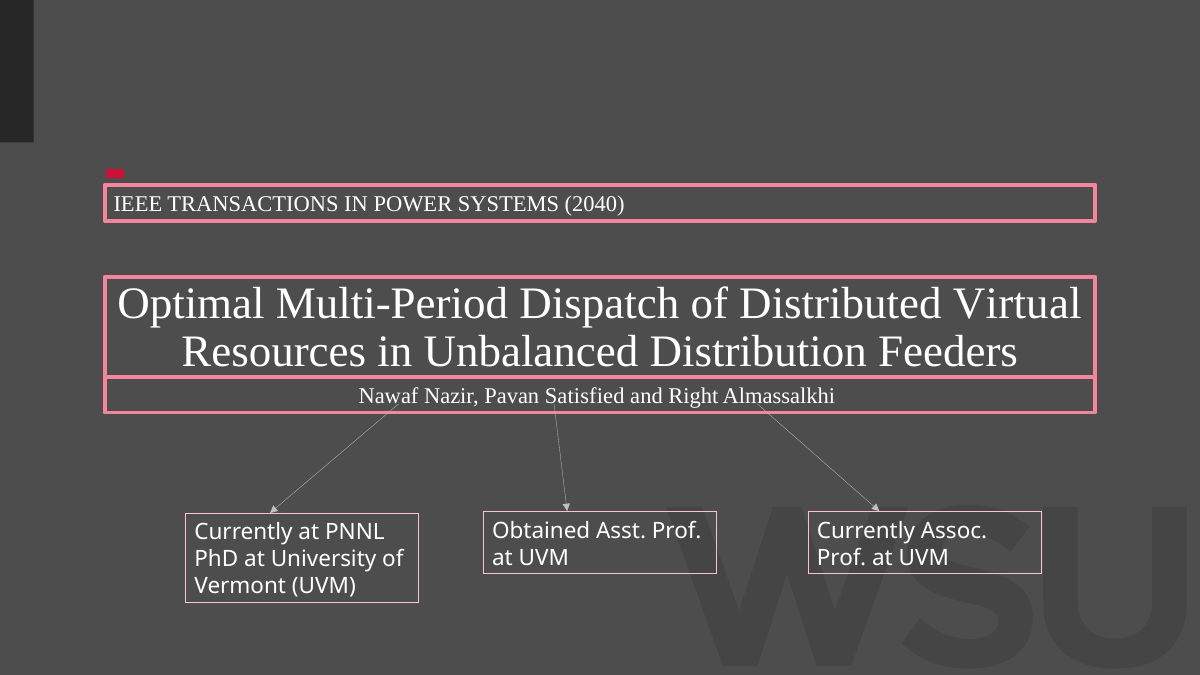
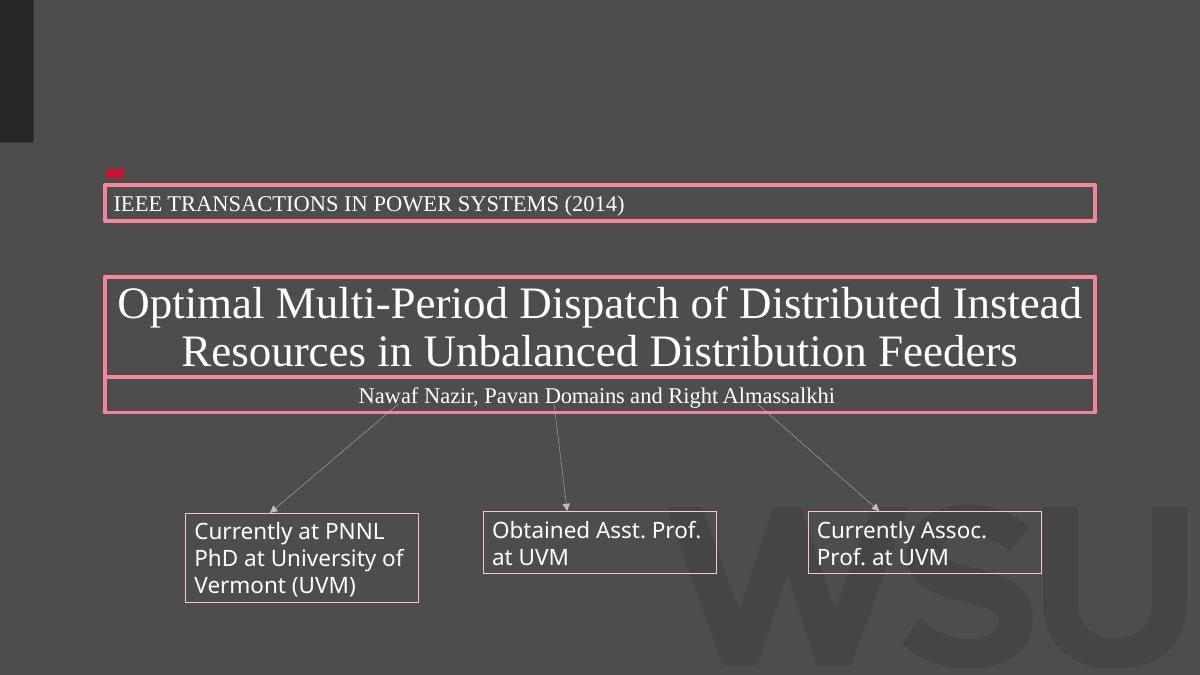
2040: 2040 -> 2014 (595, 204)
Virtual: Virtual -> Instead (1017, 303)
Satisfied: Satisfied -> Domains (585, 396)
